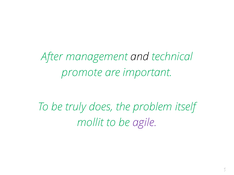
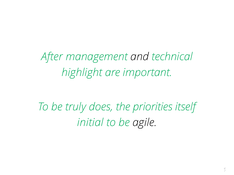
promote: promote -> highlight (82, 73)
problem: problem -> priorities (153, 107)
mollit: mollit -> initial (90, 123)
agile colour: purple -> black (145, 123)
